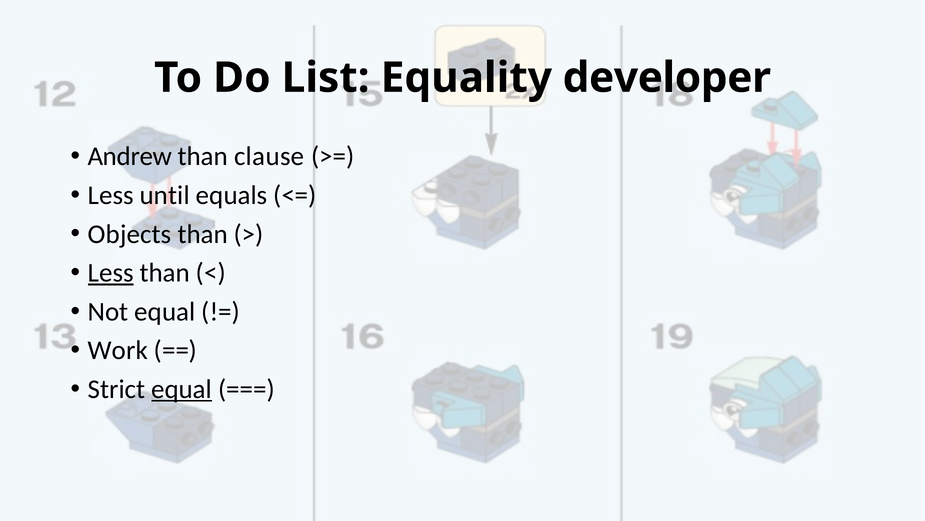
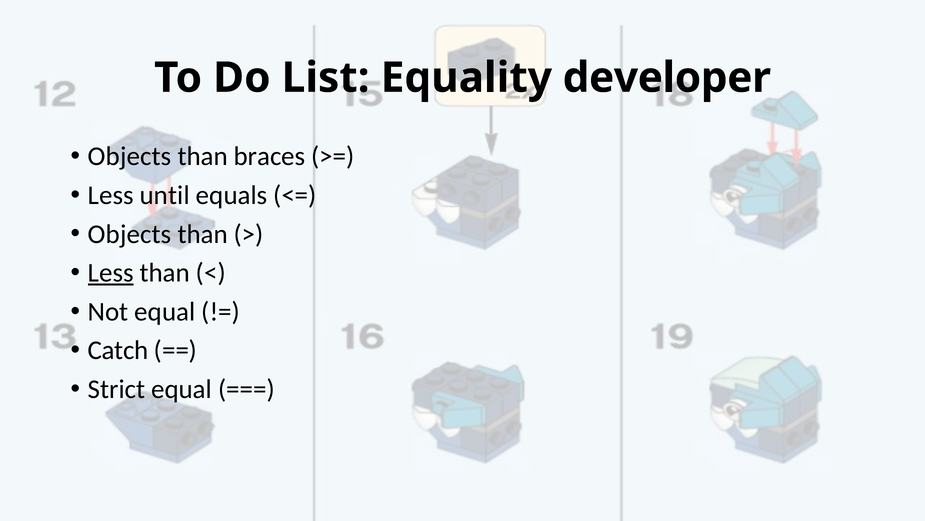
Andrew: Andrew -> Objects (130, 156)
clause: clause -> braces (270, 156)
Work: Work -> Catch (118, 350)
equal underline: present -> none (182, 389)
